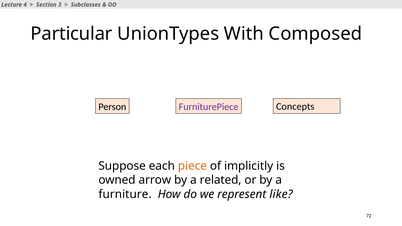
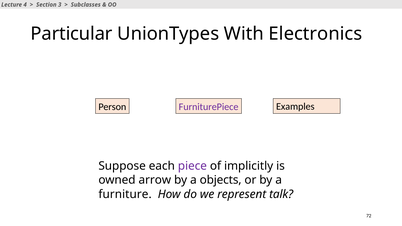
Composed: Composed -> Electronics (315, 34)
Concepts: Concepts -> Examples (295, 107)
piece colour: orange -> purple (192, 166)
related: related -> objects (221, 180)
like: like -> talk (281, 194)
